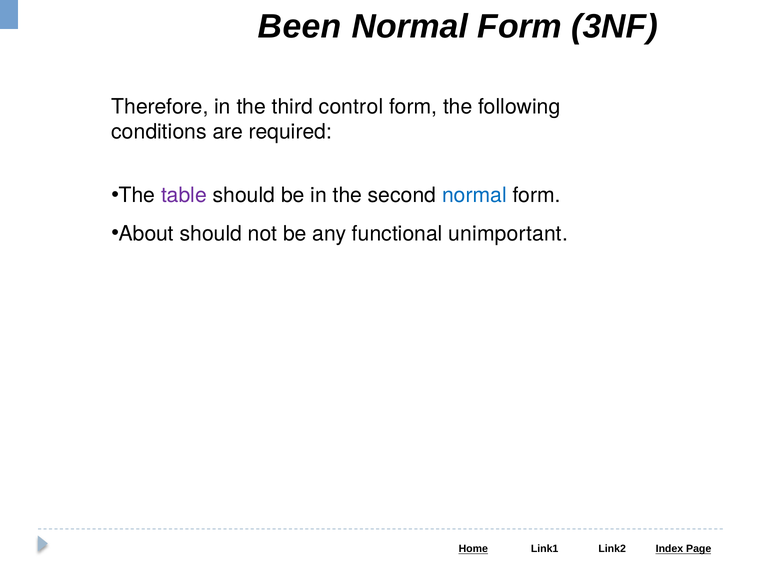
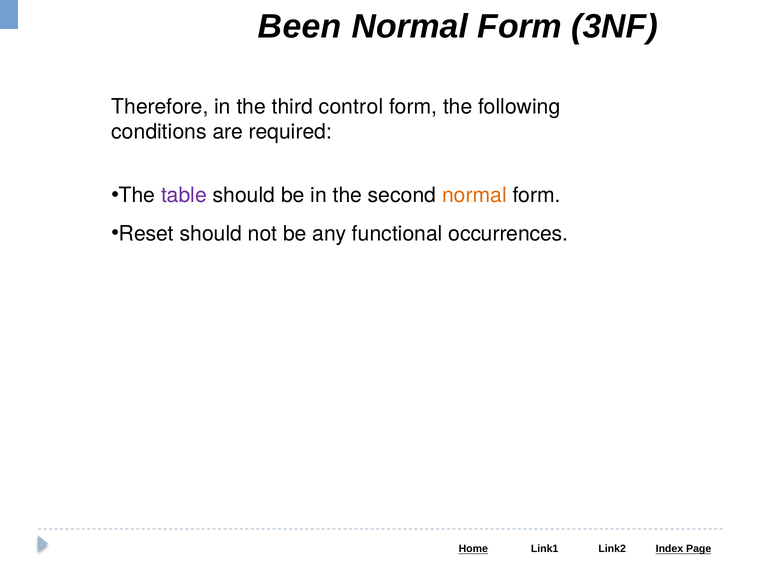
normal colour: blue -> orange (474, 195)
About: About -> Reset (146, 233)
unimportant: unimportant -> occurrences (508, 233)
